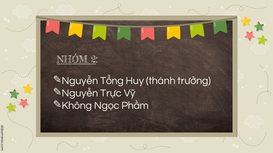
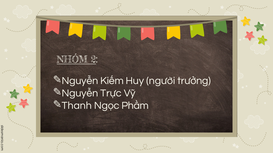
Tổng: Tổng -> Kiếm (112, 81)
thành: thành -> người (161, 81)
Không: Không -> Thanh (77, 106)
